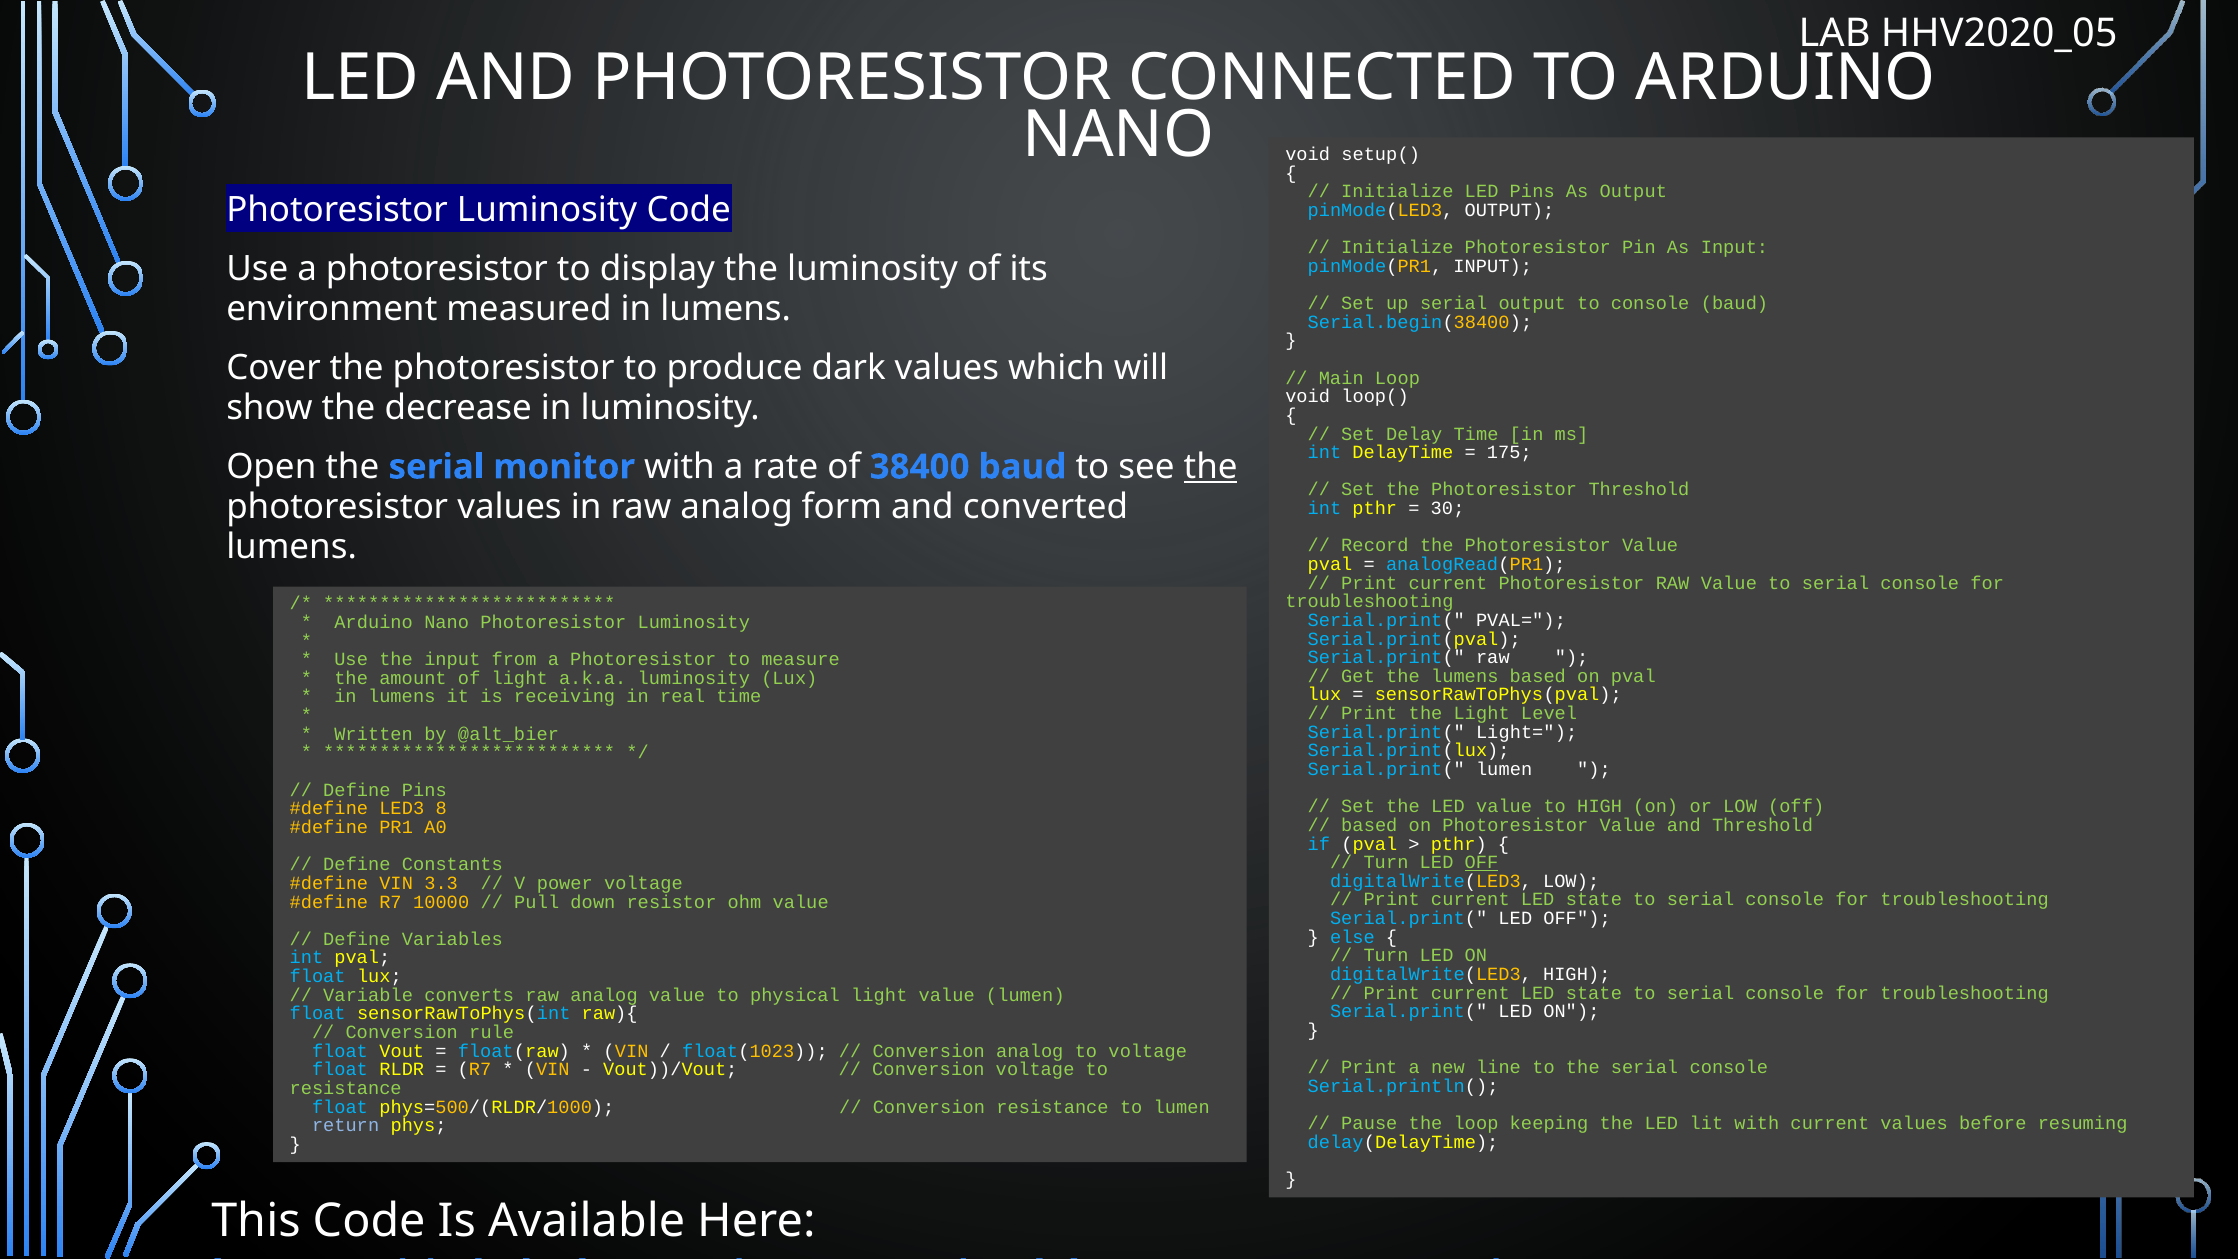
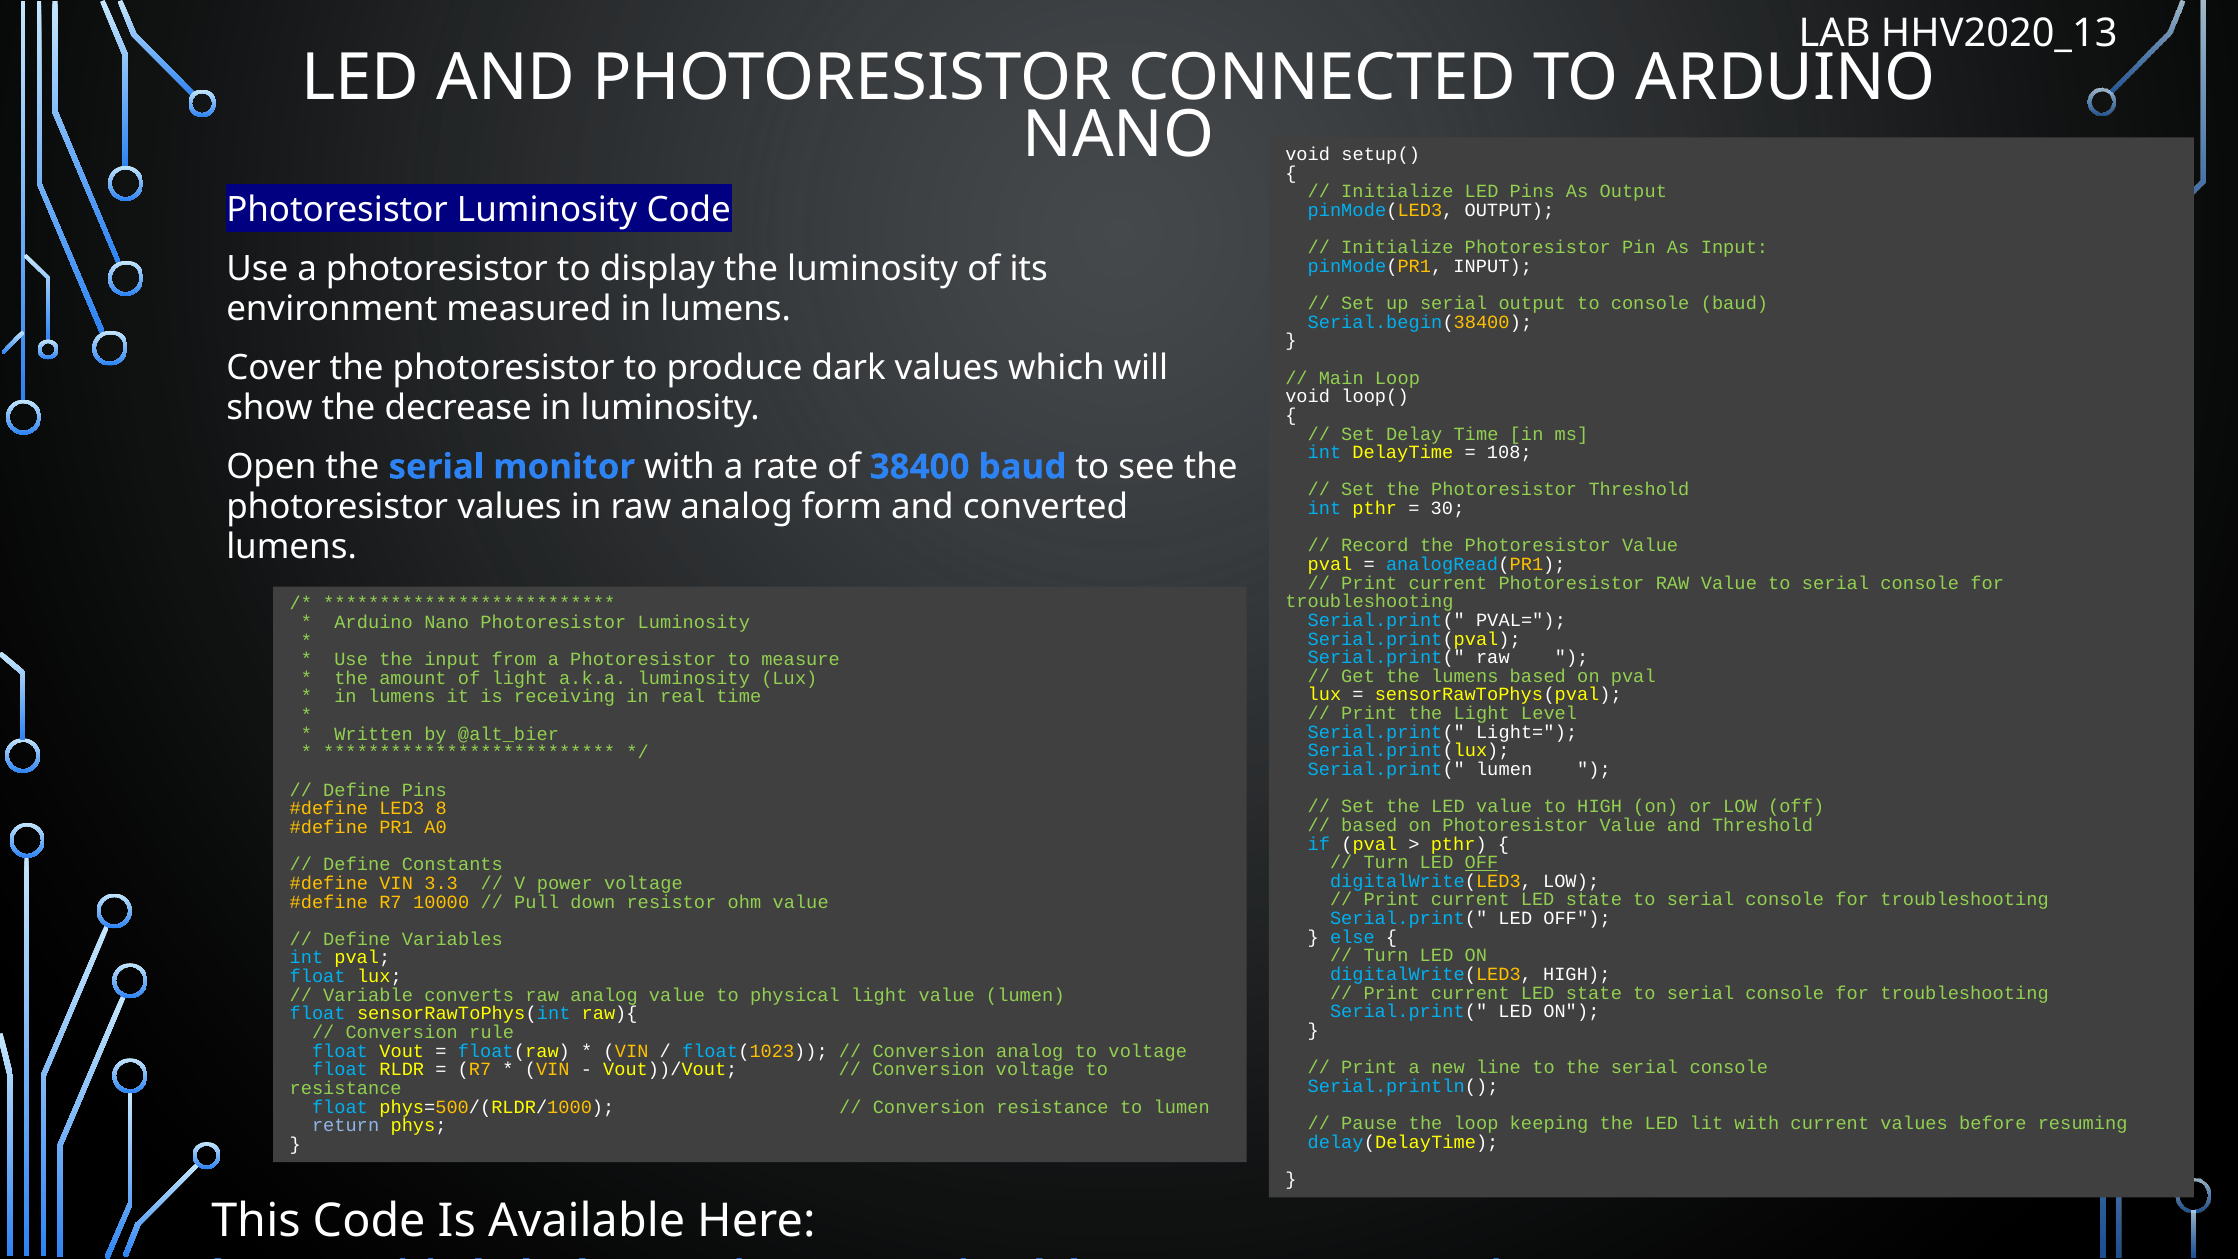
HHV2020_05: HHV2020_05 -> HHV2020_13 (1999, 33)
175: 175 -> 108 (1509, 452)
the underline: present -> none (1211, 467)
